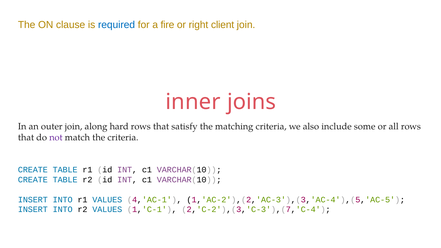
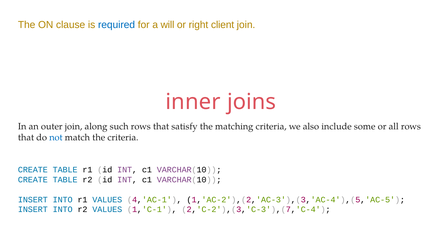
fire: fire -> will (167, 25)
hard: hard -> such (119, 127)
not colour: purple -> blue (56, 138)
